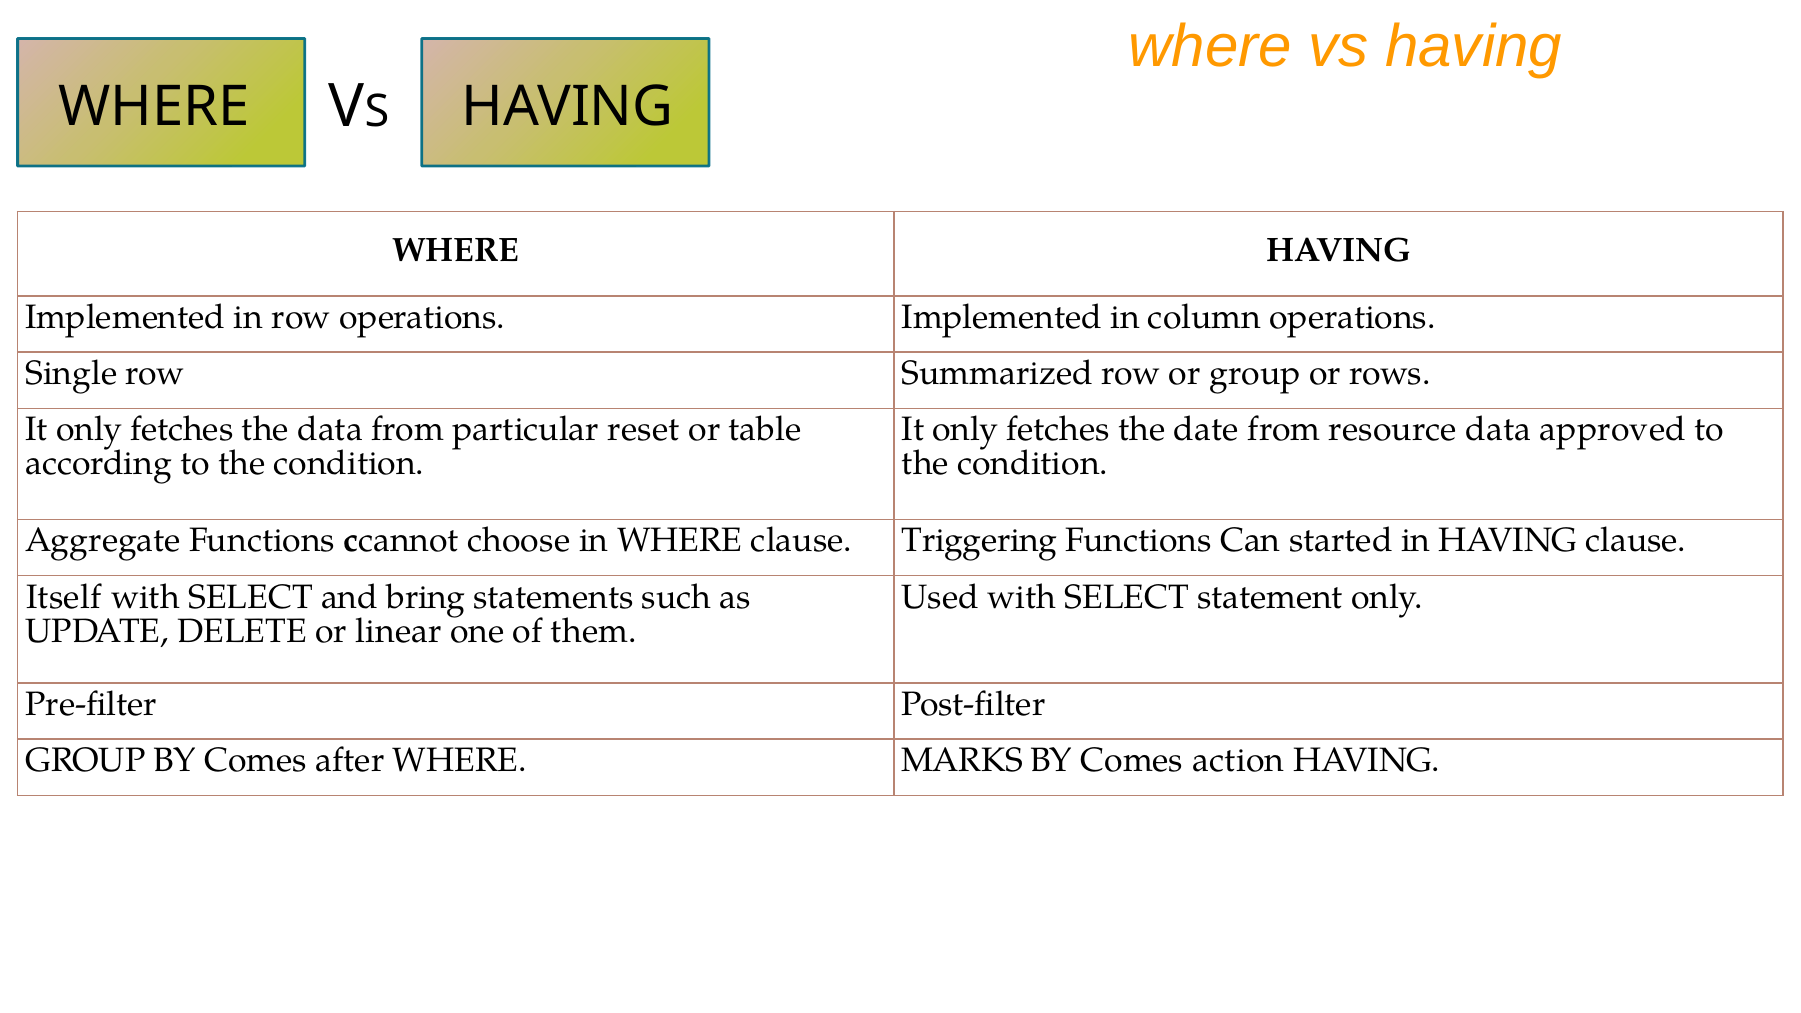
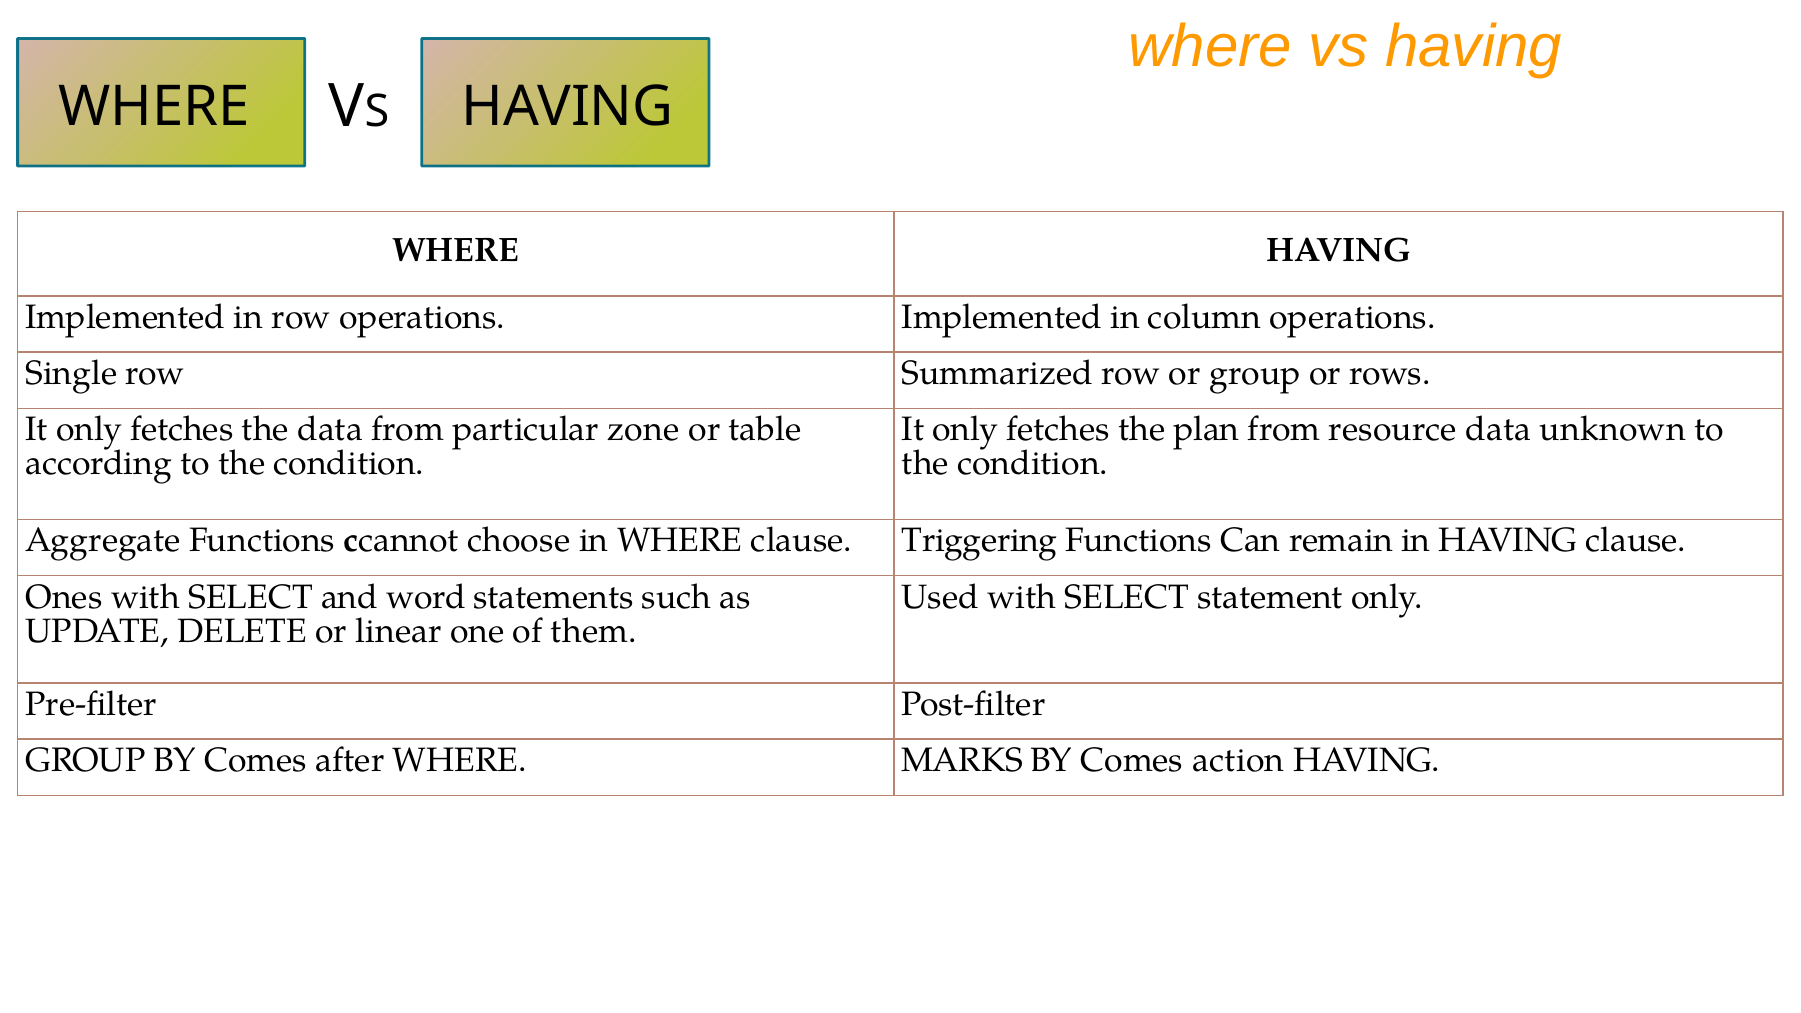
reset: reset -> zone (644, 430)
date: date -> plan (1207, 430)
approved: approved -> unknown (1613, 430)
started: started -> remain (1341, 541)
Itself: Itself -> Ones (64, 597)
bring: bring -> word (426, 597)
